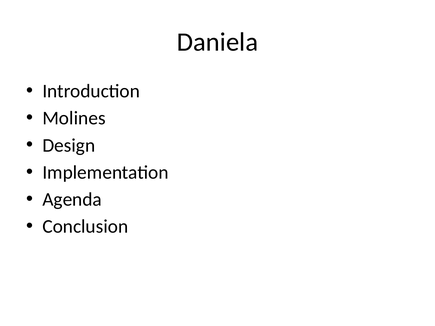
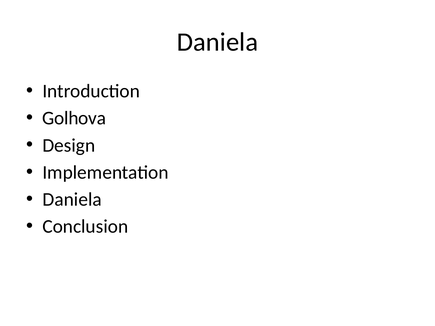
Molines: Molines -> Golhova (74, 118)
Agenda: Agenda -> Daniela (72, 200)
